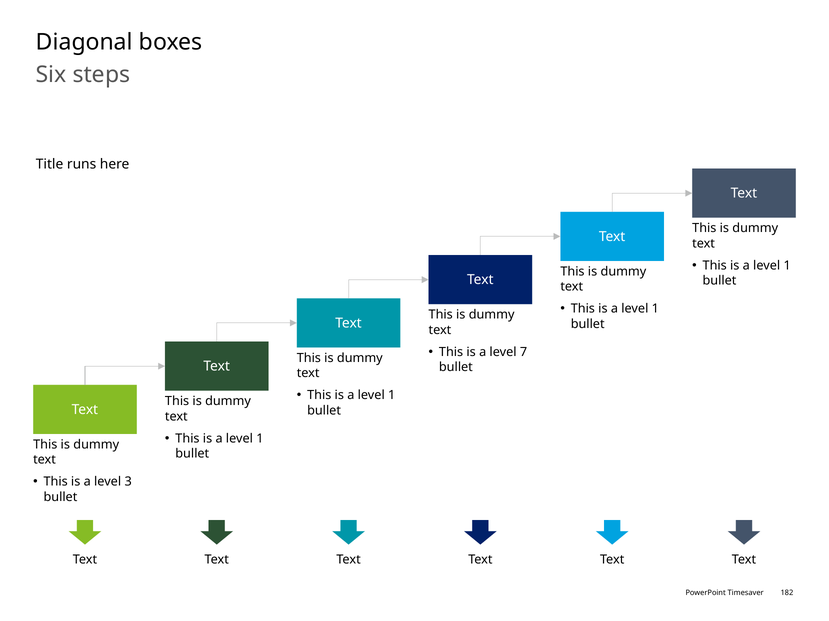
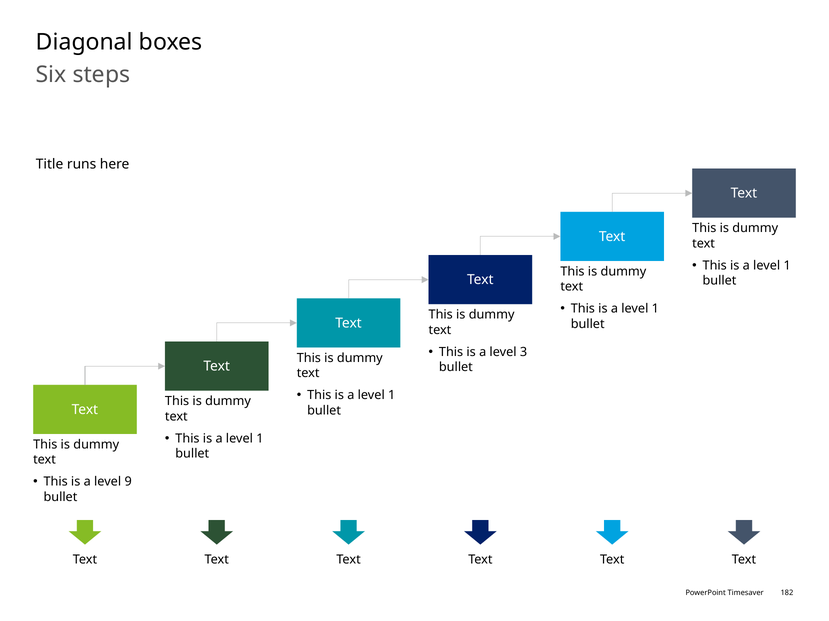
7: 7 -> 3 (524, 352)
3: 3 -> 9 (128, 482)
